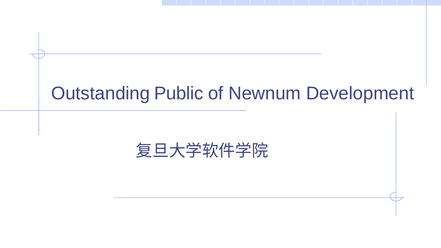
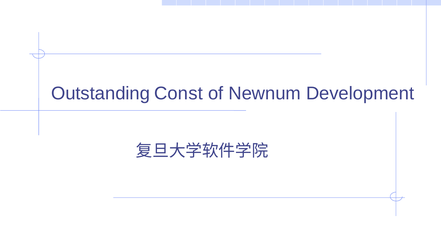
Public: Public -> Const (178, 93)
